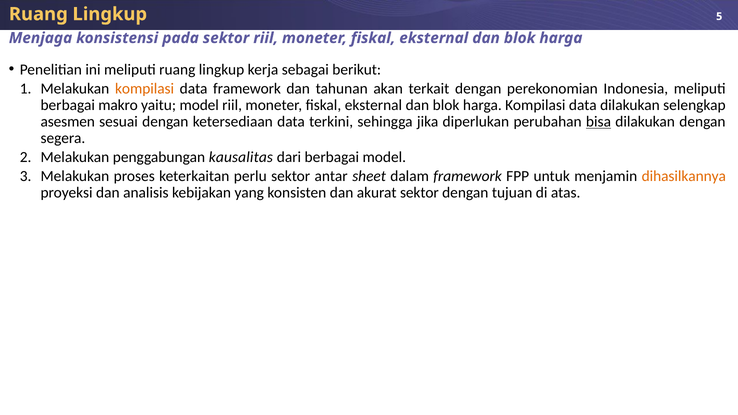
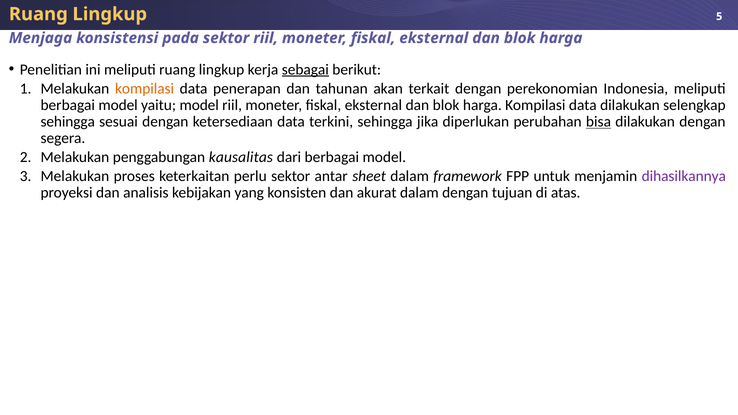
sebagai underline: none -> present (305, 70)
data framework: framework -> penerapan (247, 88)
makro: makro -> model (118, 105)
asesmen: asesmen -> sehingga (68, 122)
dihasilkannya colour: orange -> purple (684, 176)
akurat sektor: sektor -> dalam (419, 193)
